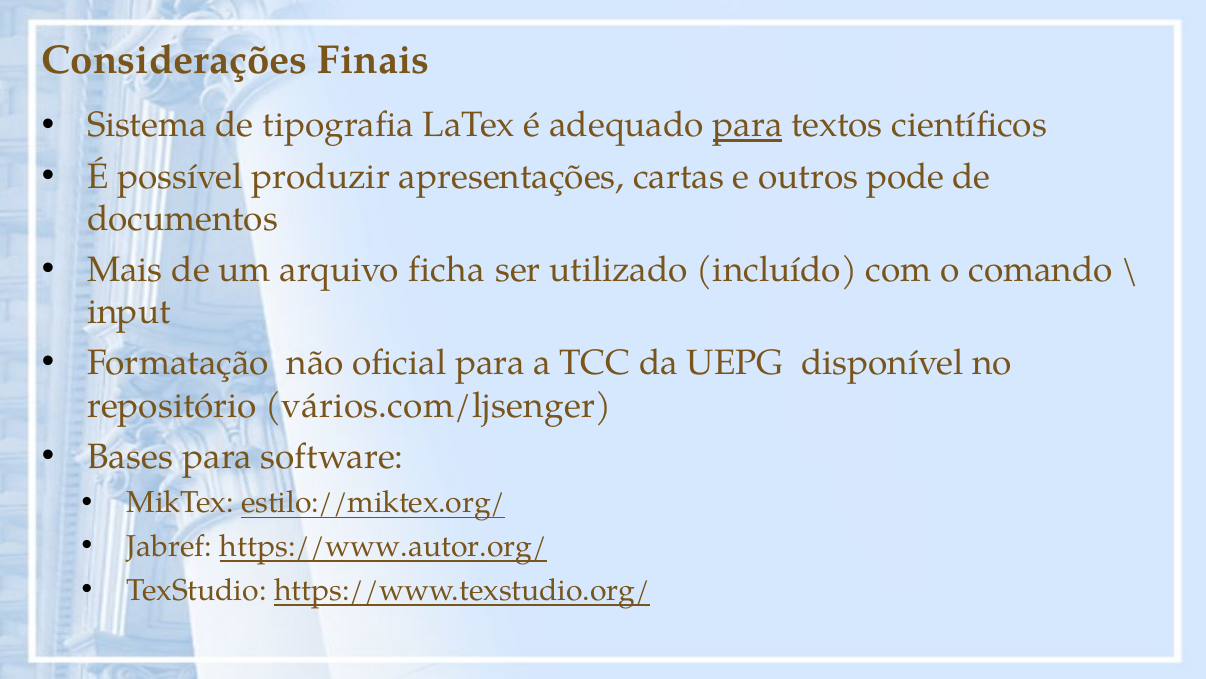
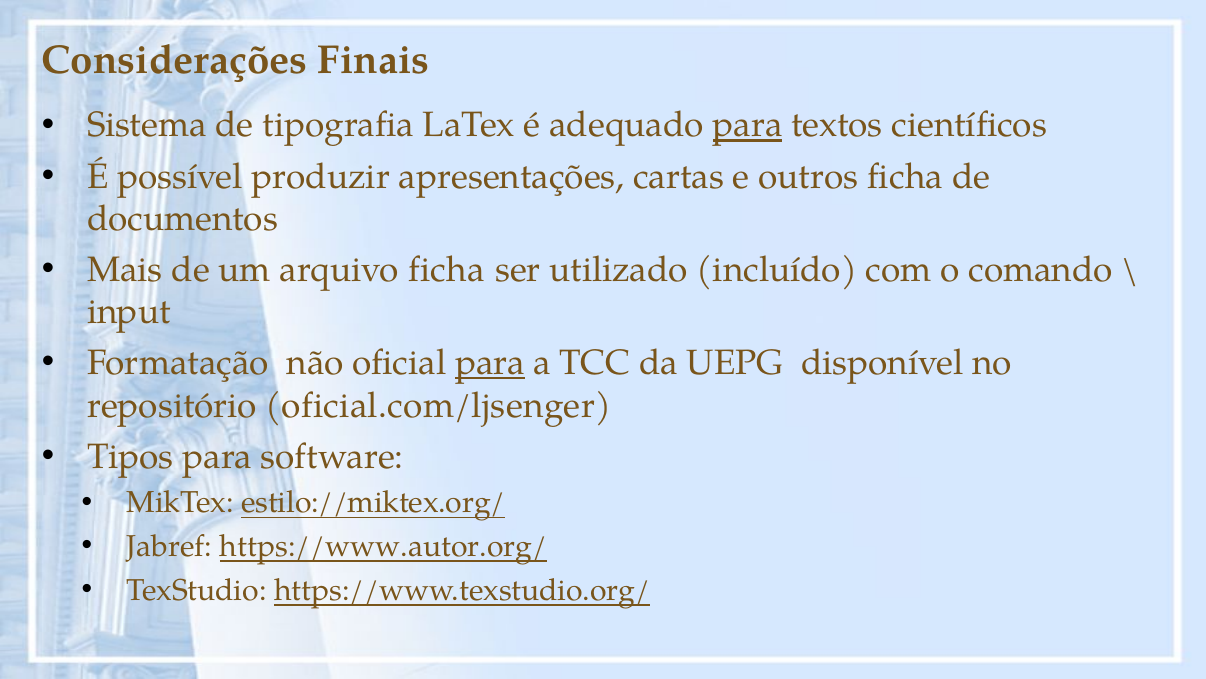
outros pode: pode -> ficha (905, 176)
para underline: none -> present (490, 363)
vários.com/ljsenger: vários.com/ljsenger -> oficial.com/ljsenger (438, 405)
Bases: Bases -> Tipos (131, 456)
